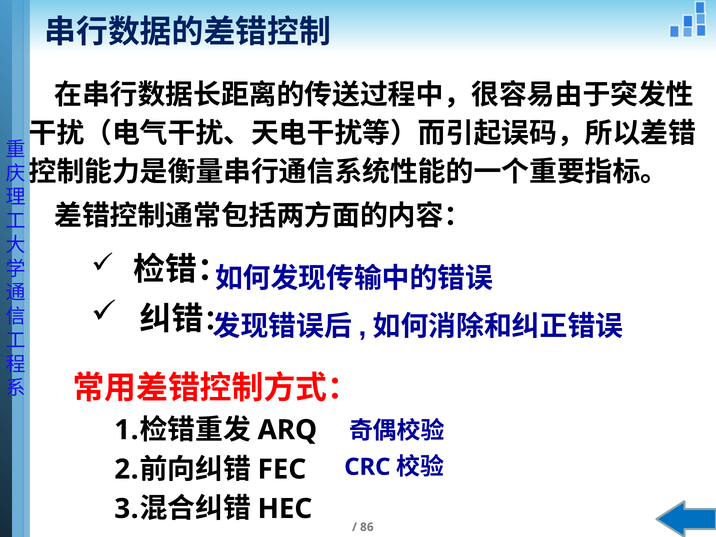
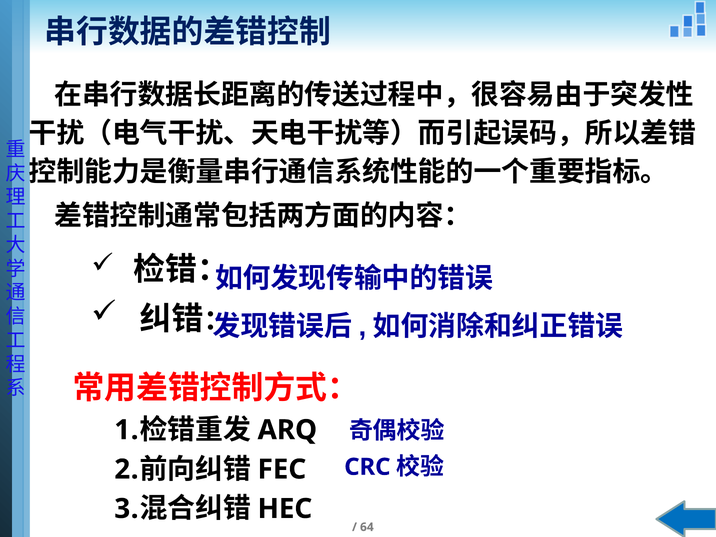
86: 86 -> 64 (367, 527)
